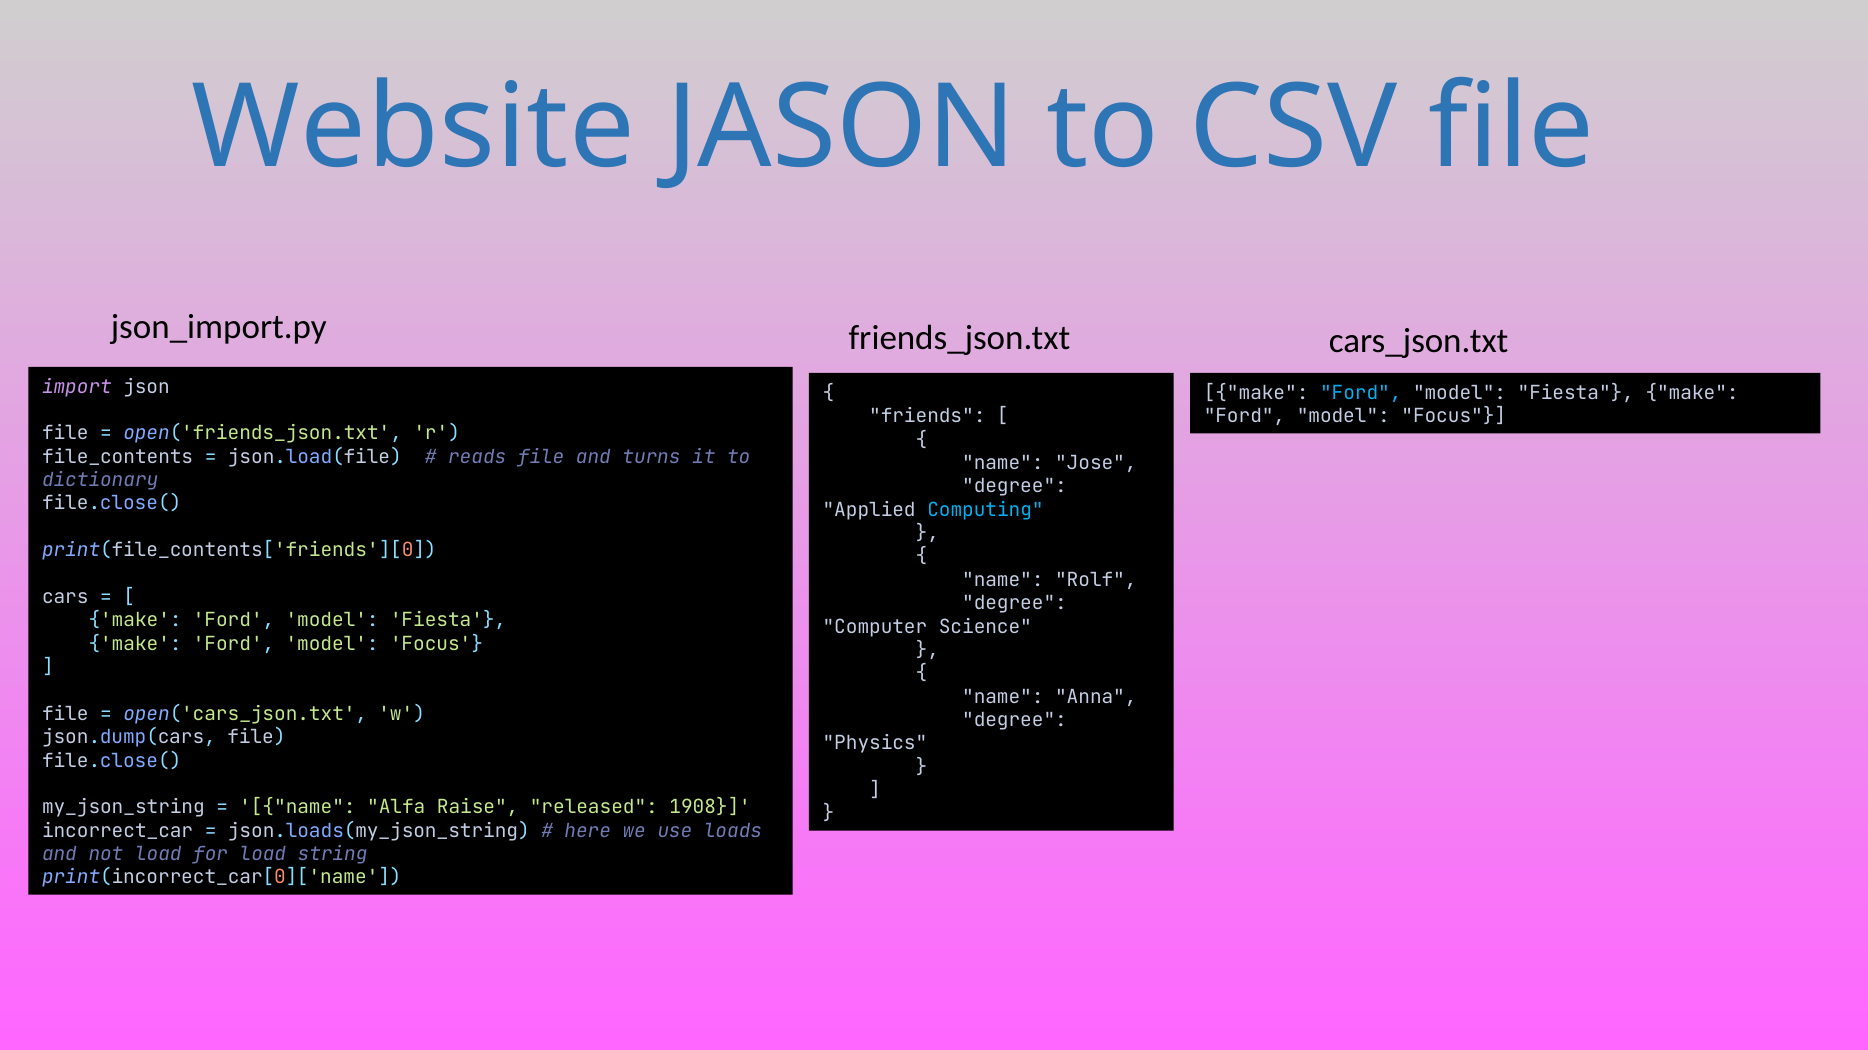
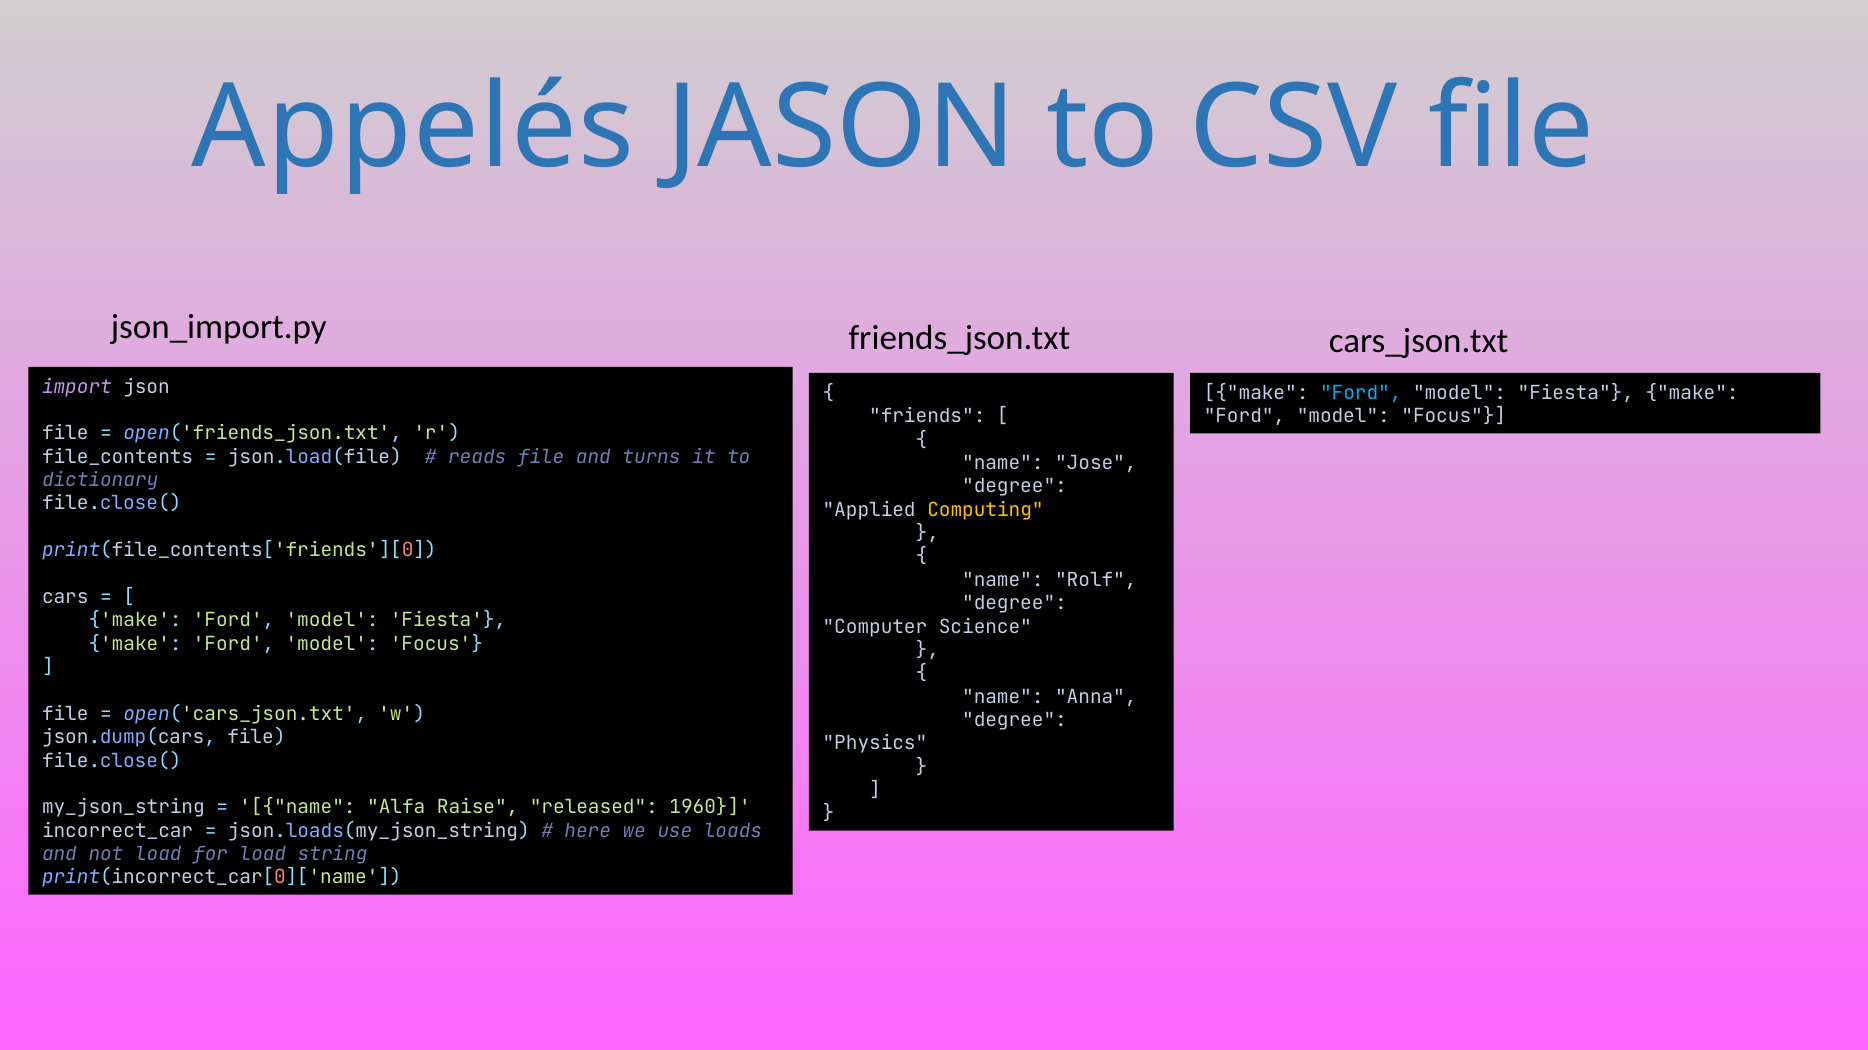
Website: Website -> Appelés (413, 128)
Computing colour: light blue -> yellow (985, 510)
1908: 1908 -> 1960 (710, 808)
